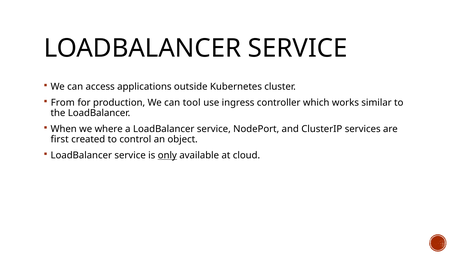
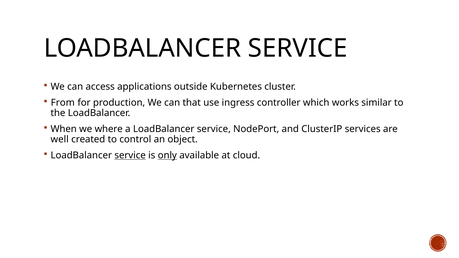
tool: tool -> that (192, 103)
first: first -> well (60, 139)
service underline: none -> present (130, 156)
